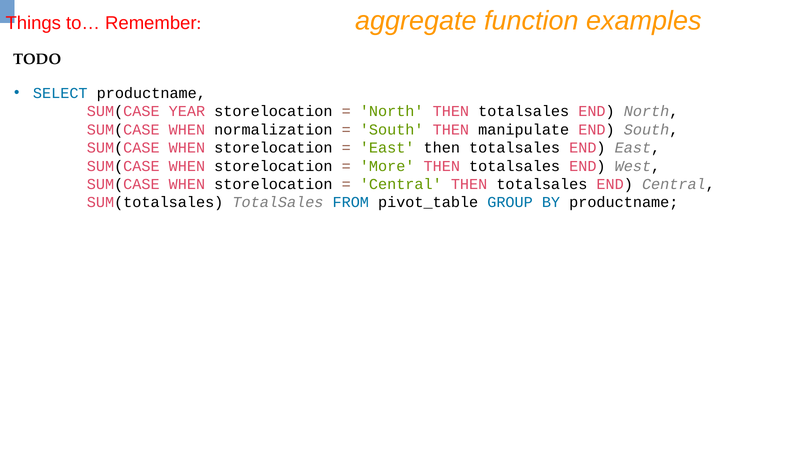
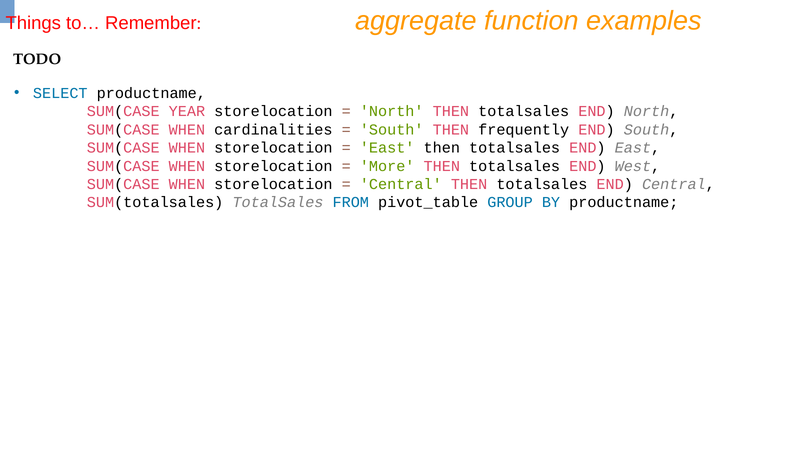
normalization: normalization -> cardinalities (273, 130)
manipulate: manipulate -> frequently (524, 130)
